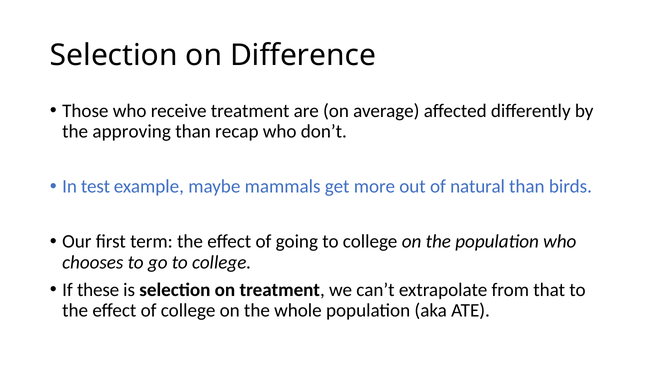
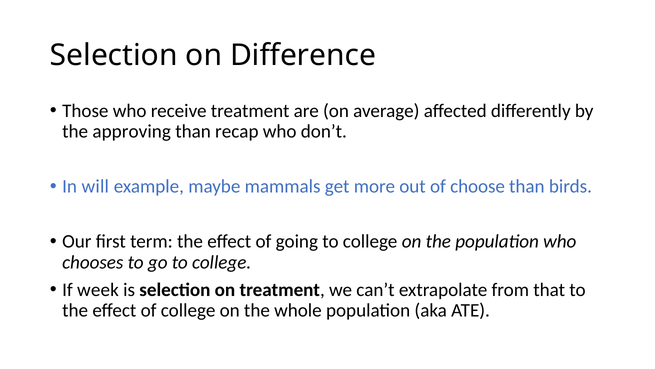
test: test -> will (95, 186)
natural: natural -> choose (478, 186)
these: these -> week (98, 289)
